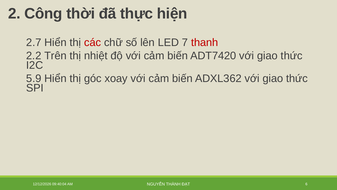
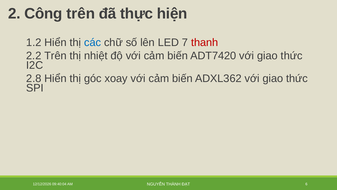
Công thời: thời -> trên (81, 14)
2.7: 2.7 -> 1.2 (34, 42)
các colour: red -> blue (93, 42)
5.9: 5.9 -> 2.8 (34, 78)
